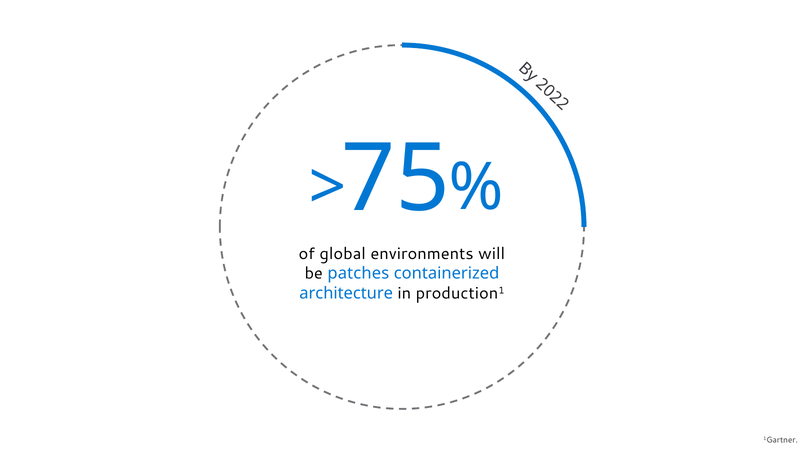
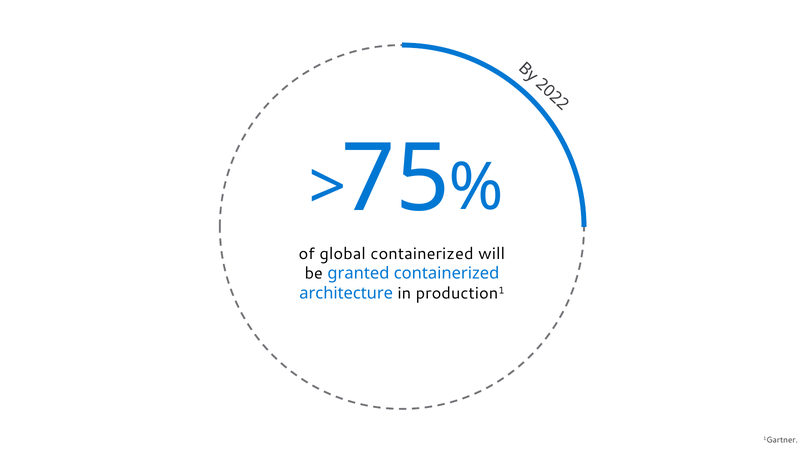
global environments: environments -> containerized (422, 254)
patches: patches -> granted (358, 274)
